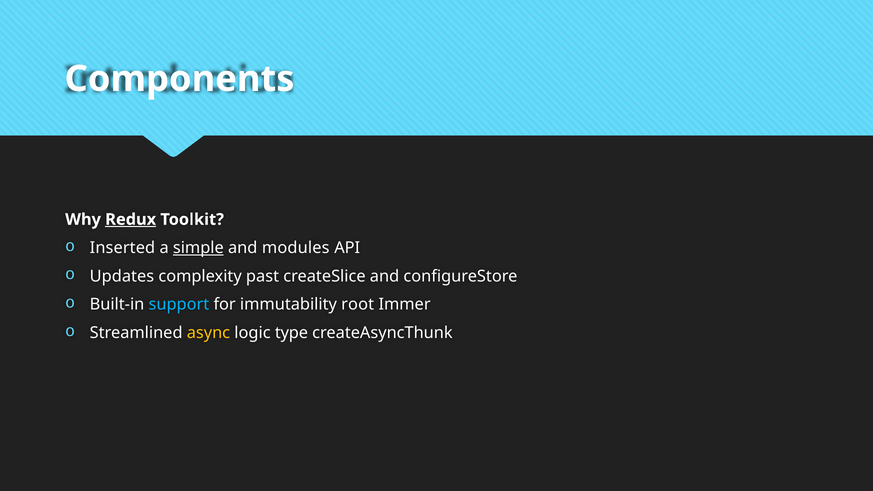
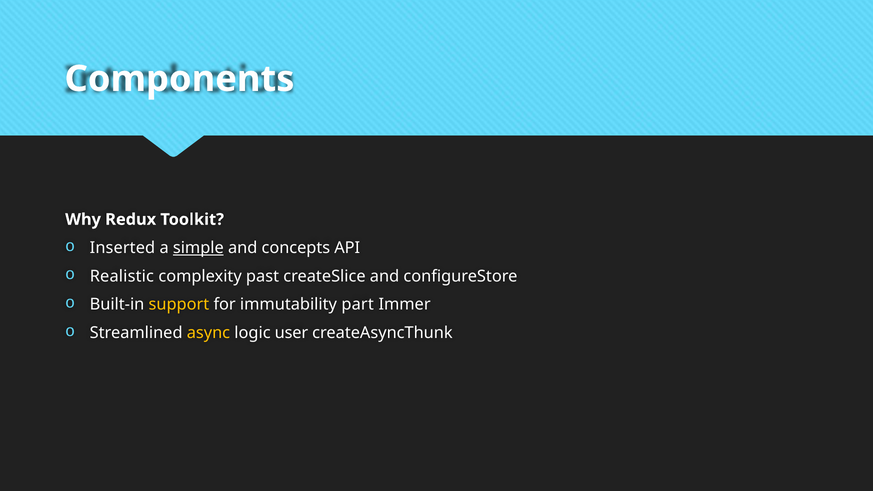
Redux underline: present -> none (131, 219)
modules: modules -> concepts (296, 248)
Updates: Updates -> Realistic (122, 276)
support colour: light blue -> yellow (179, 305)
root: root -> part (358, 305)
type: type -> user (291, 333)
